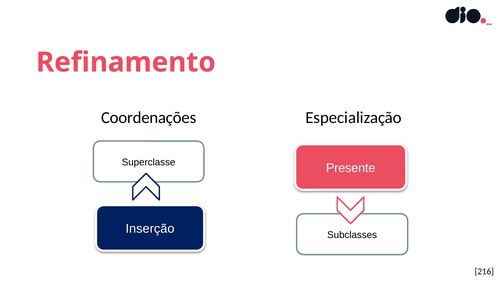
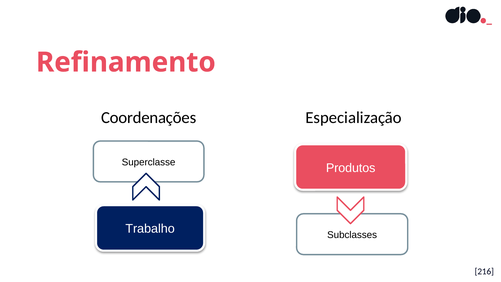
Presente: Presente -> Produtos (351, 168)
Inserção: Inserção -> Trabalho (150, 229)
